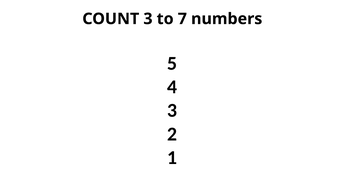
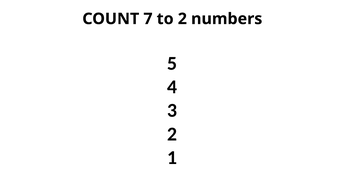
COUNT 3: 3 -> 7 (148, 19)
to 7: 7 -> 2 (182, 19)
